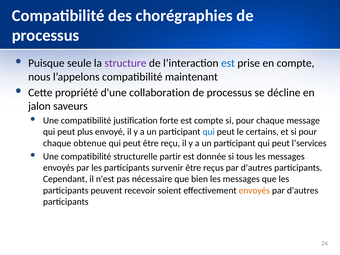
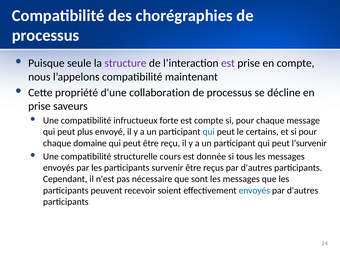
est colour: blue -> purple (228, 63)
jalon: jalon -> prise (39, 106)
justification: justification -> infructueux (135, 120)
obtenue: obtenue -> domaine (90, 143)
l’services: l’services -> l’survenir (309, 143)
partir: partir -> cours (170, 156)
bien: bien -> sont (200, 179)
envoyés colour: orange -> blue (254, 190)
